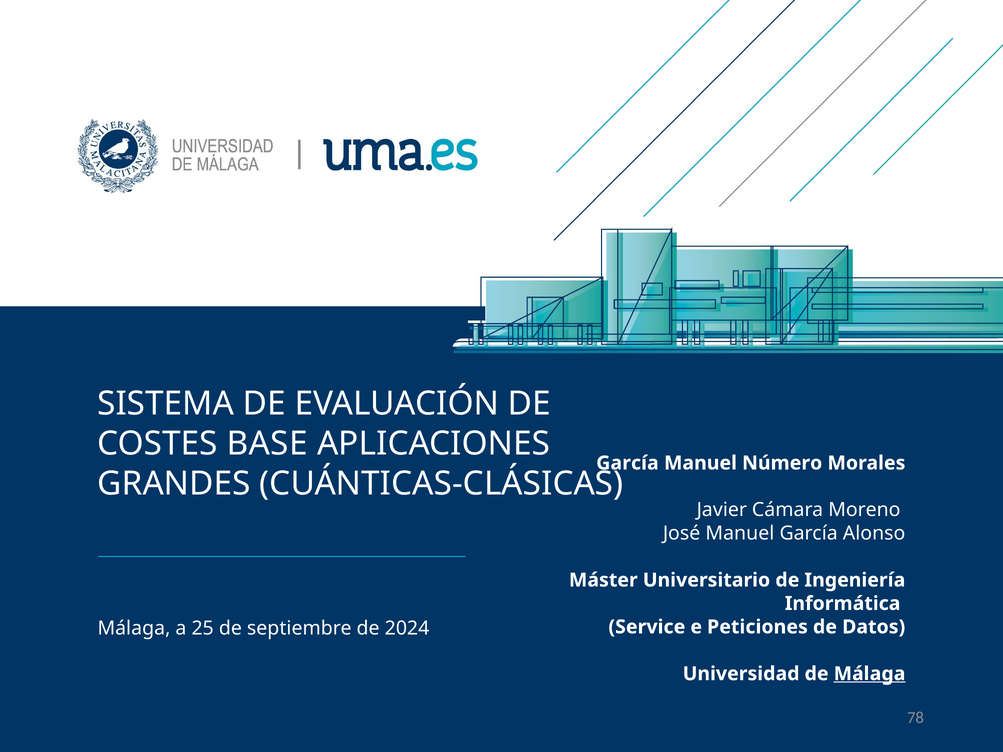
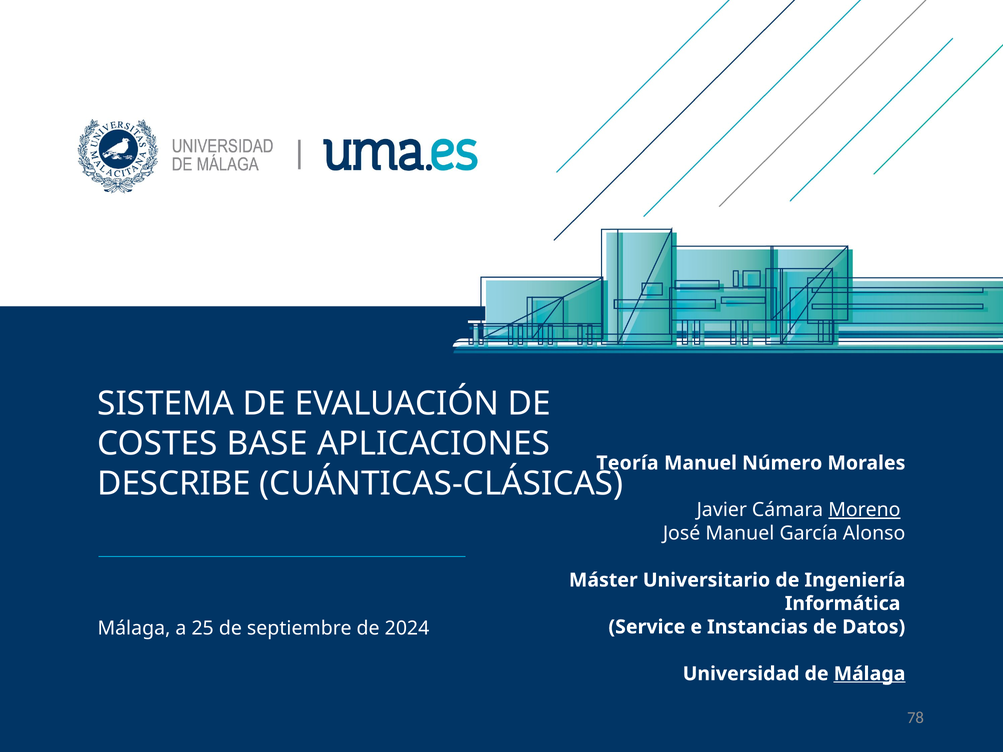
García: García -> Teoría (627, 463)
GRANDES: GRANDES -> DESCRIBE (174, 484)
Moreno underline: none -> present (864, 510)
Peticiones: Peticiones -> Instancias (757, 627)
